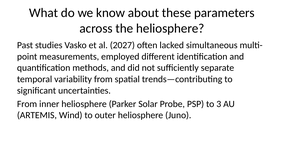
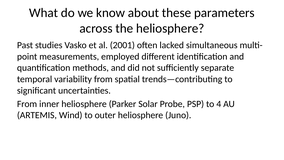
2027: 2027 -> 2001 (122, 45)
3: 3 -> 4 (219, 104)
